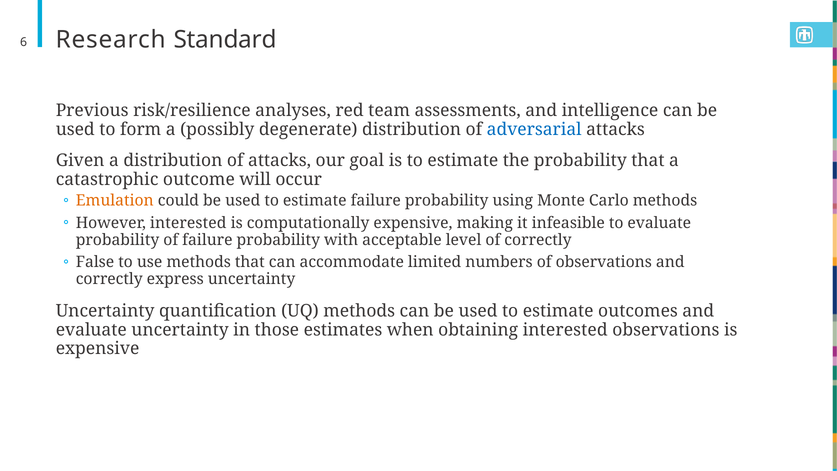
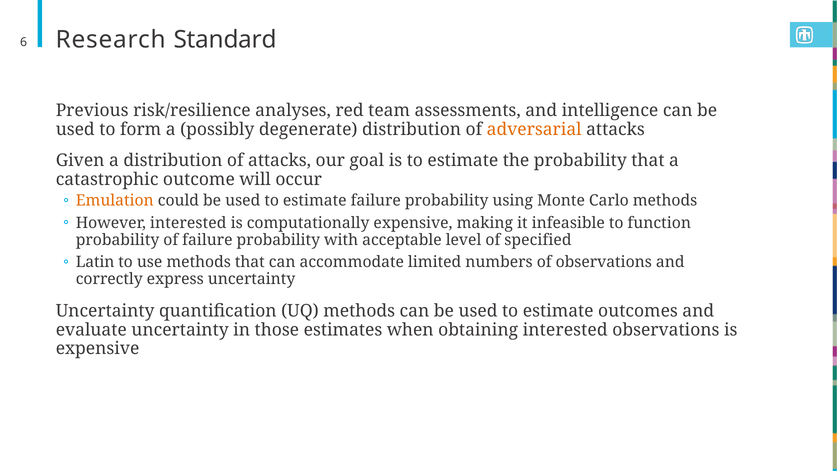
adversarial colour: blue -> orange (534, 129)
to evaluate: evaluate -> function (659, 223)
of correctly: correctly -> specified (538, 240)
False: False -> Latin (95, 262)
